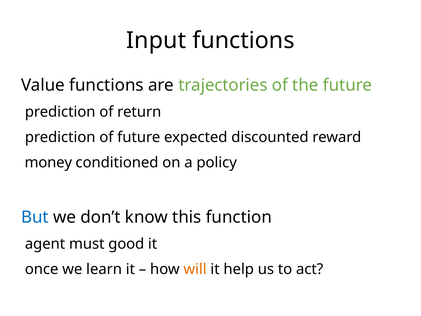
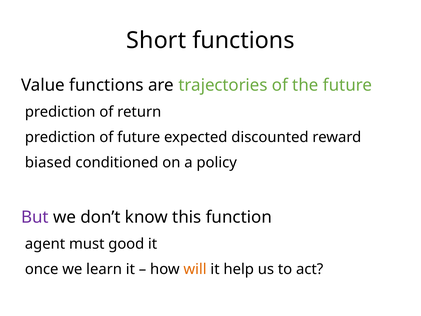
Input: Input -> Short (156, 41)
money: money -> biased (48, 162)
But colour: blue -> purple (35, 217)
